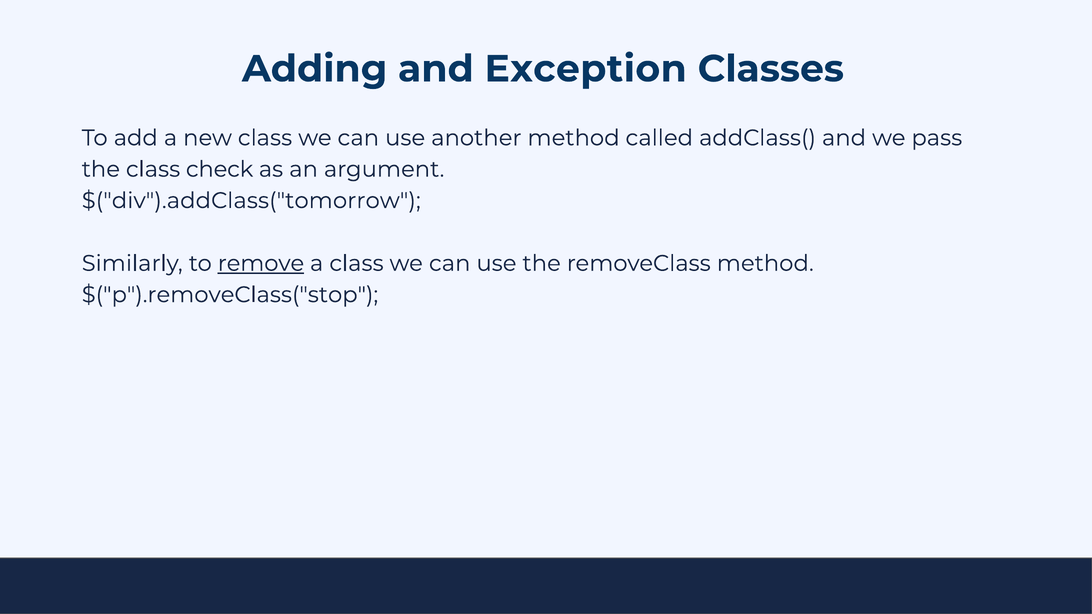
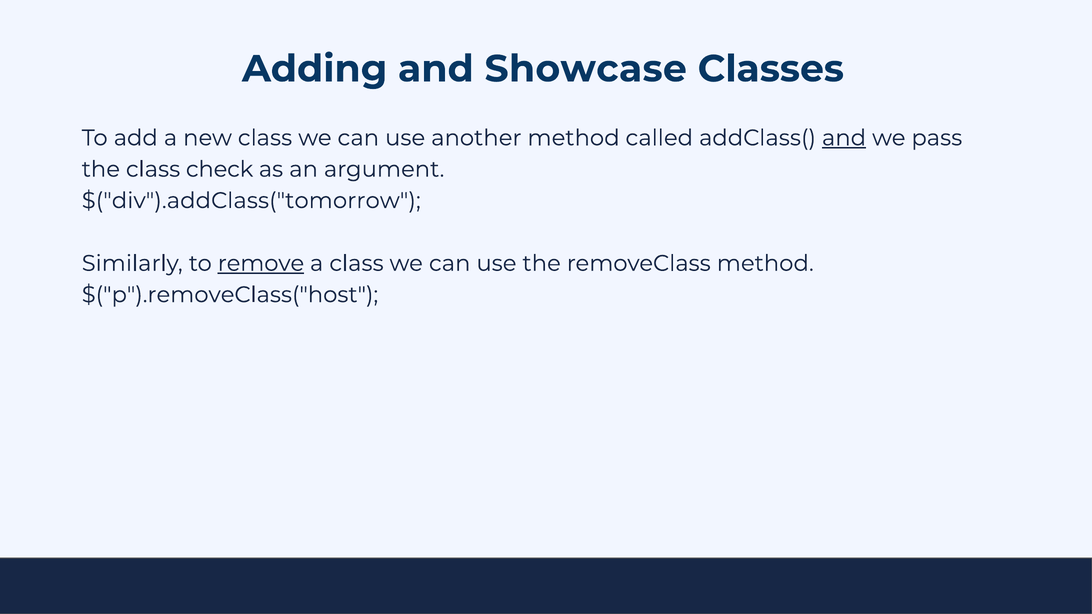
Exception: Exception -> Showcase (586, 69)
and underline: none -> present (844, 138)
$("p").removeClass("stop: $("p").removeClass("stop -> $("p").removeClass("host (230, 295)
